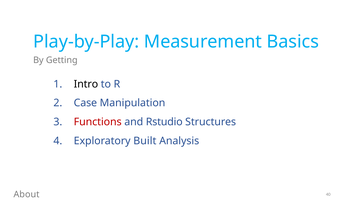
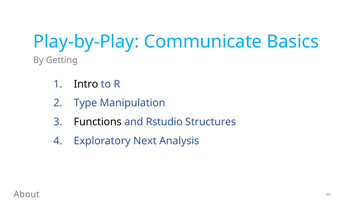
Measurement: Measurement -> Communicate (203, 42)
Case: Case -> Type (85, 103)
Functions colour: red -> black (98, 122)
Built: Built -> Next (145, 141)
